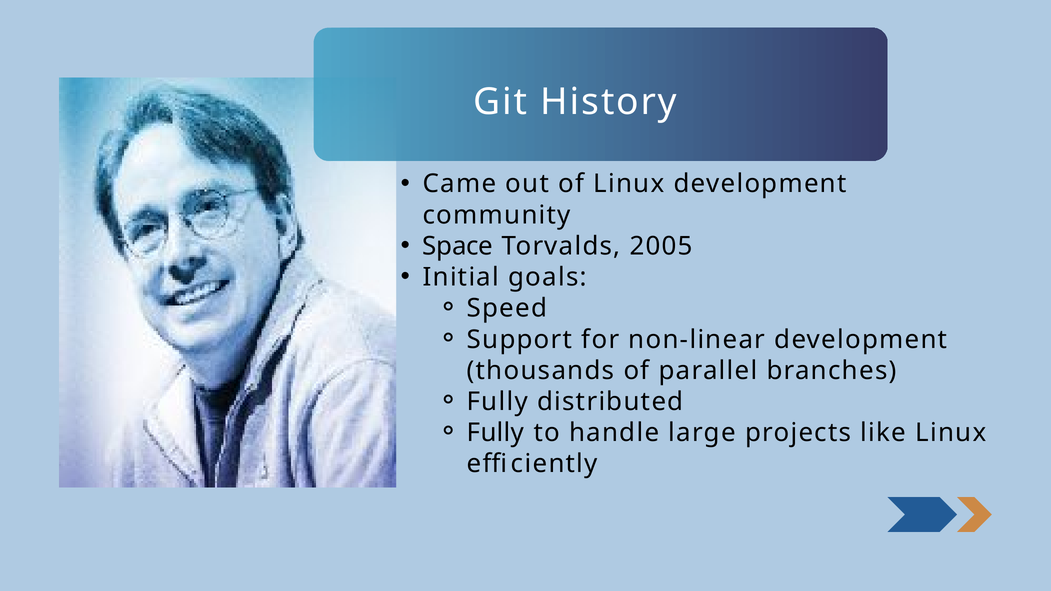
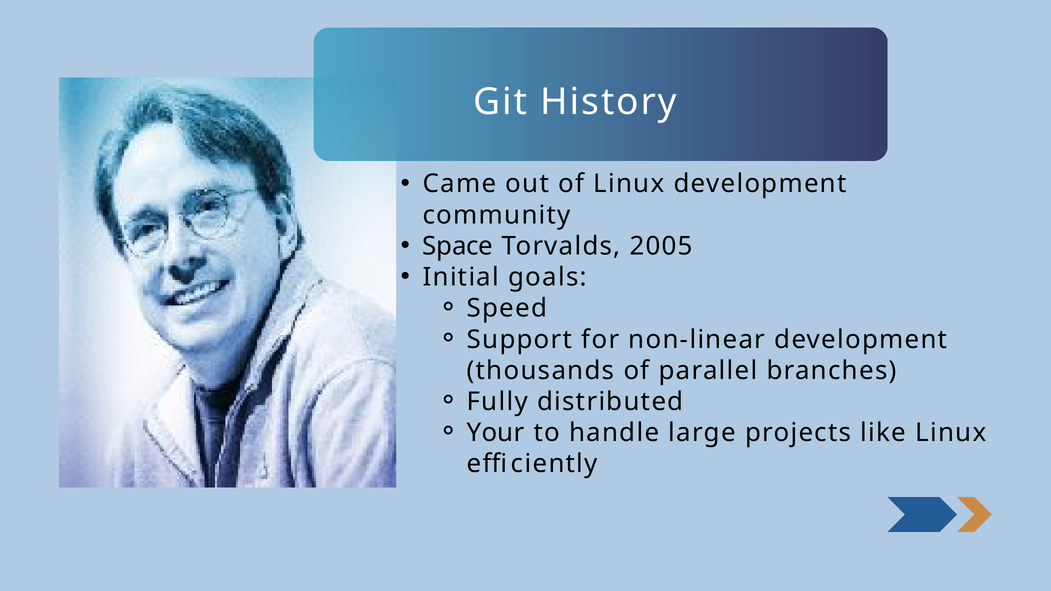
Fully: Fully -> Your (496, 433)
